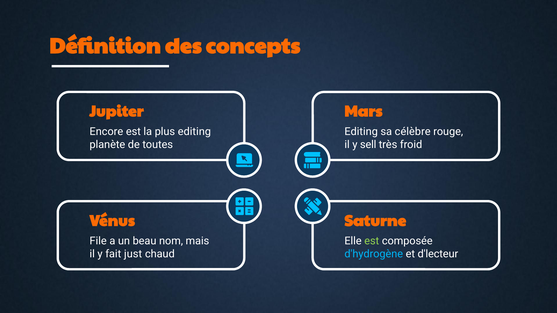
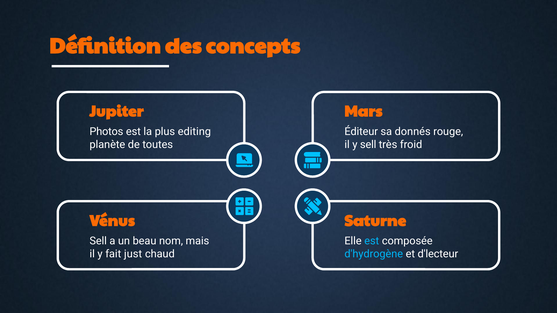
Encore: Encore -> Photos (106, 132)
Editing: Editing -> Éditeur (361, 132)
célèbre: célèbre -> donnés (413, 132)
File: File -> Sell (98, 241)
est colour: light green -> light blue (372, 241)
